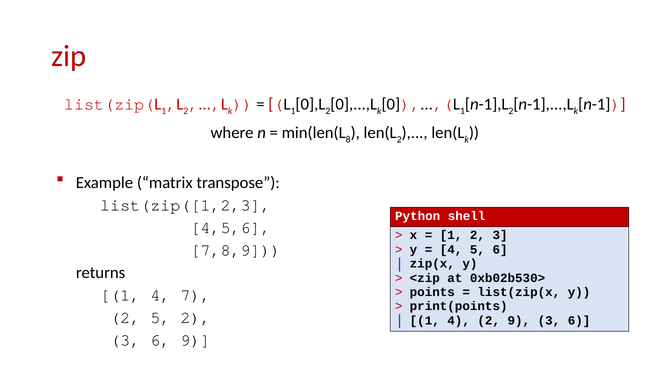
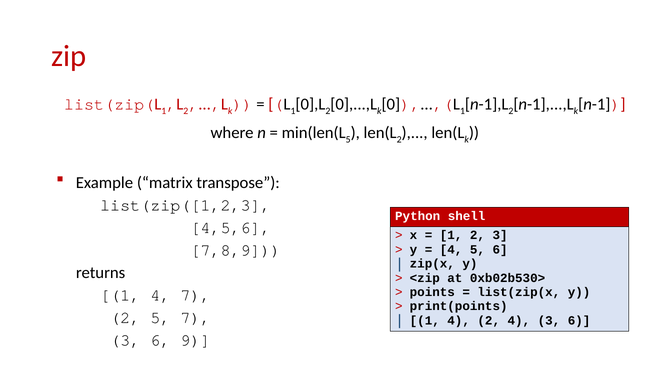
8: 8 -> 5 (348, 140)
5 2: 2 -> 7 (195, 318)
2 9: 9 -> 4 (519, 321)
